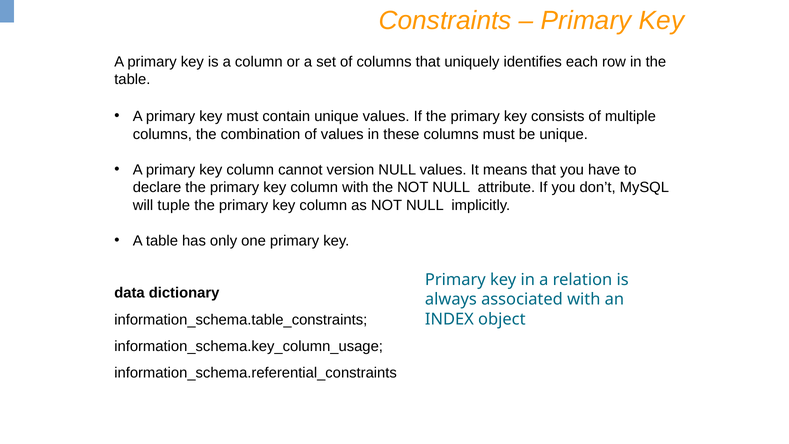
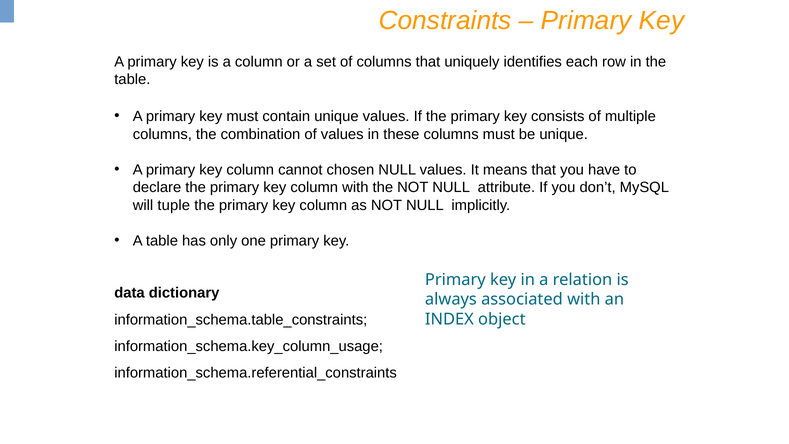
version: version -> chosen (350, 170)
